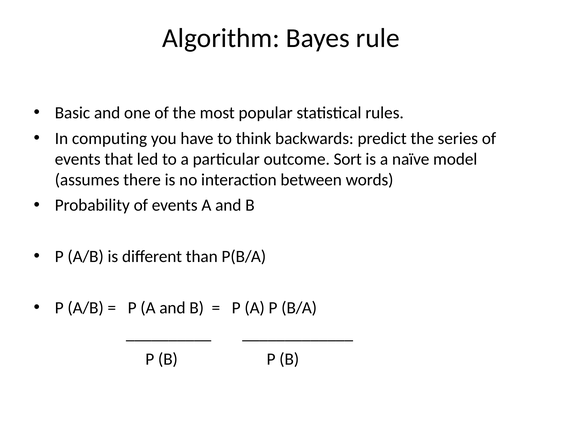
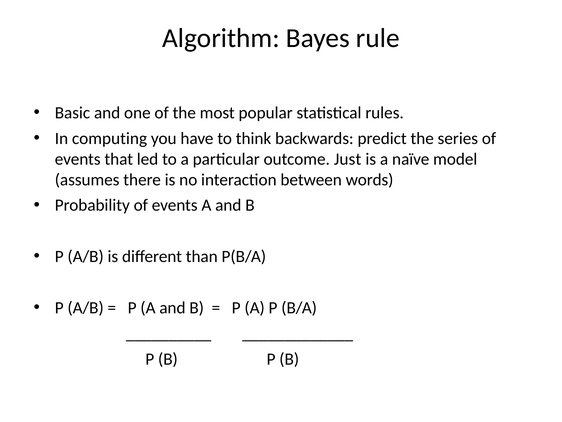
Sort: Sort -> Just (348, 159)
